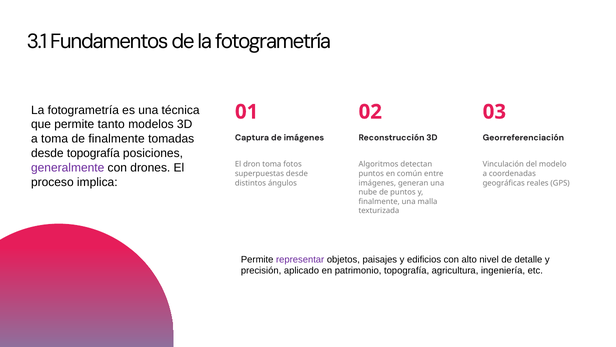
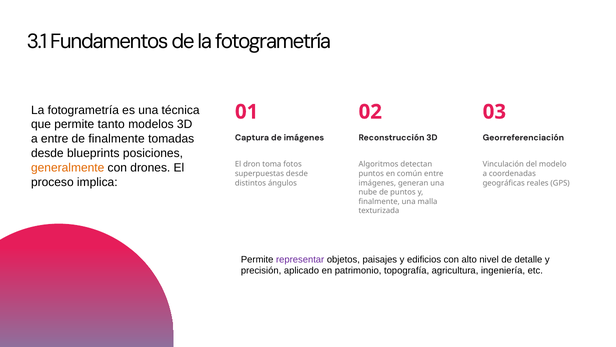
a toma: toma -> entre (55, 139)
desde topografía: topografía -> blueprints (93, 153)
generalmente colour: purple -> orange (68, 168)
